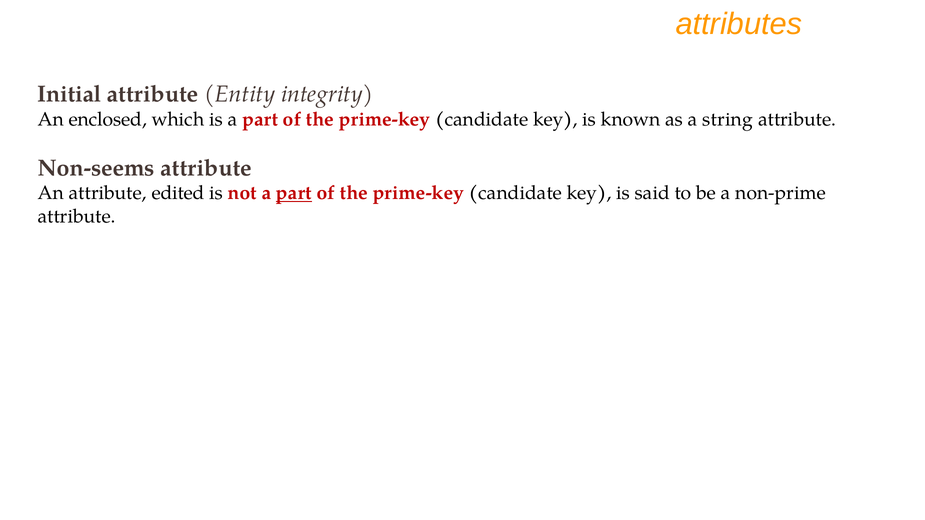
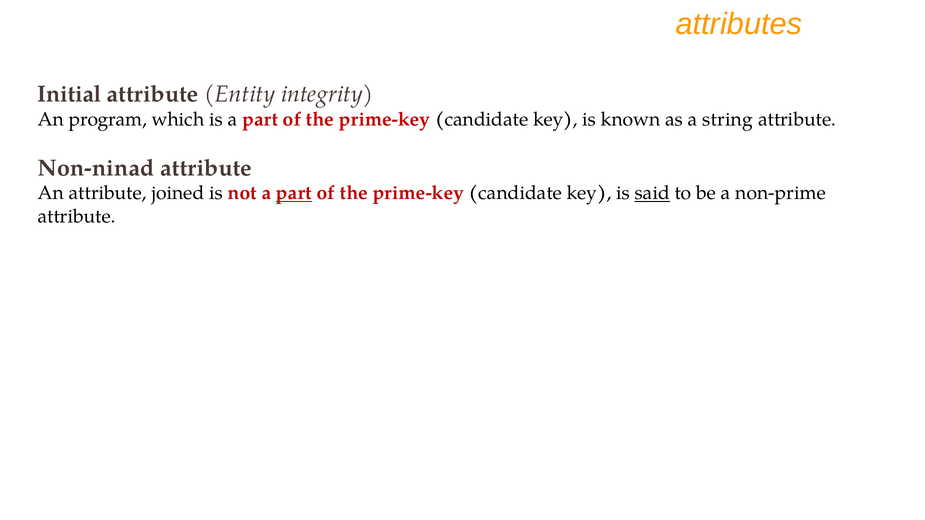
enclosed: enclosed -> program (108, 119)
Non-seems: Non-seems -> Non-ninad (96, 168)
edited: edited -> joined (178, 193)
said underline: none -> present (652, 193)
